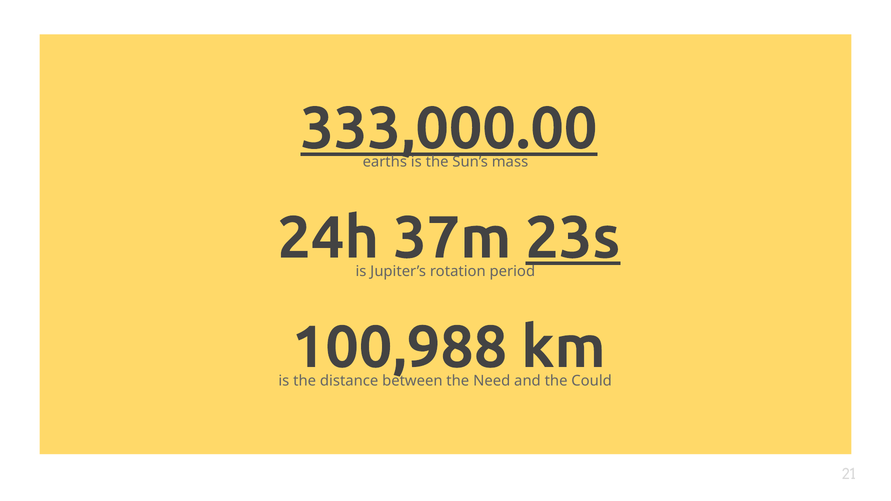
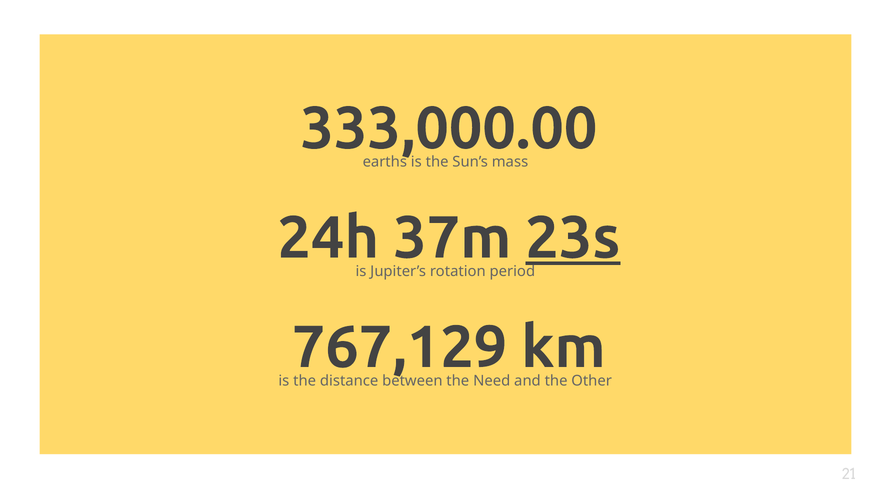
333,000.00 underline: present -> none (449, 129)
100,988: 100,988 -> 767,129 (400, 348)
Could: Could -> Other (592, 381)
